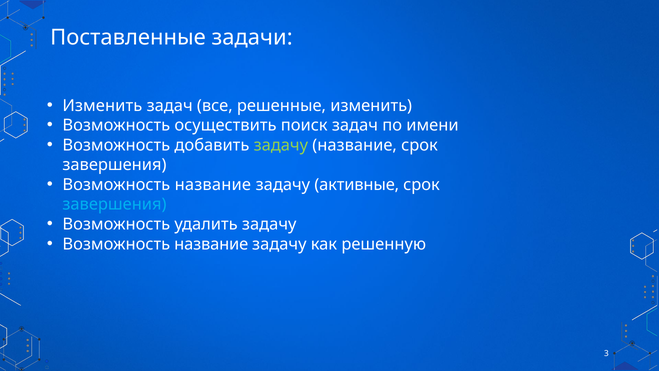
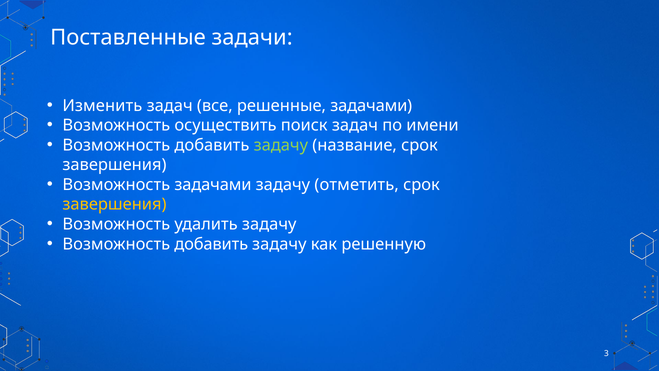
решенные изменить: изменить -> задачами (371, 105)
название: название -> задачами (213, 185)
активные: активные -> отметить (357, 185)
завершения colour: light blue -> yellow (114, 204)
название: название -> добавить (211, 244)
